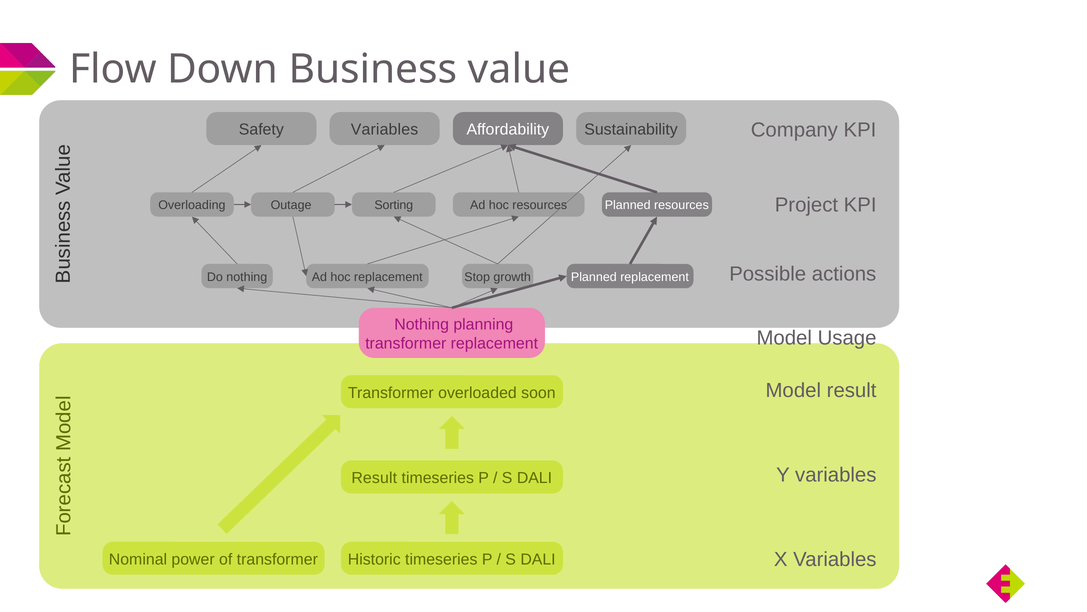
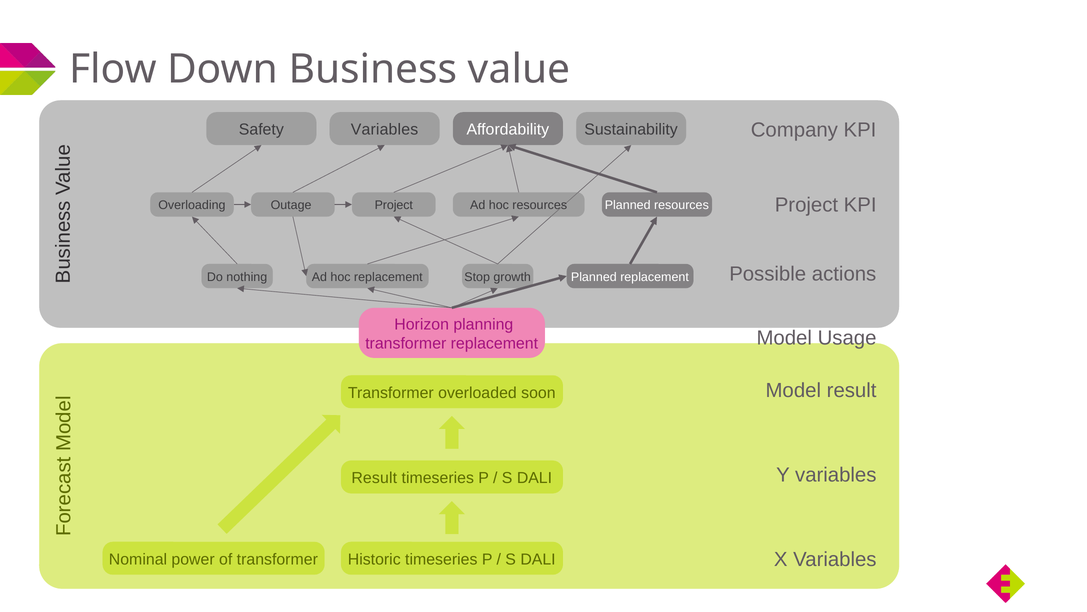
Outage Sorting: Sorting -> Project (394, 205)
Nothing: Nothing -> Horizon (422, 324)
